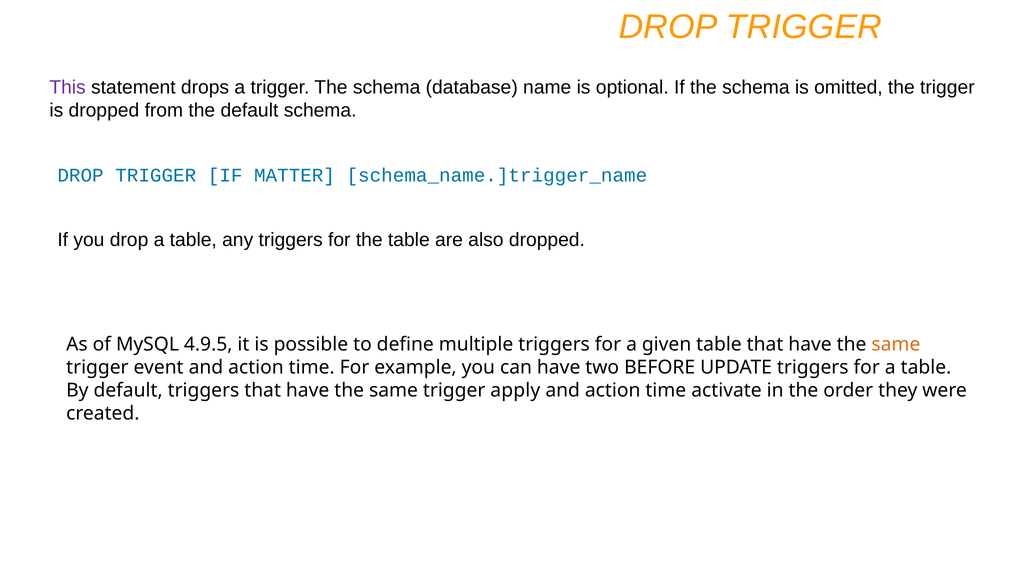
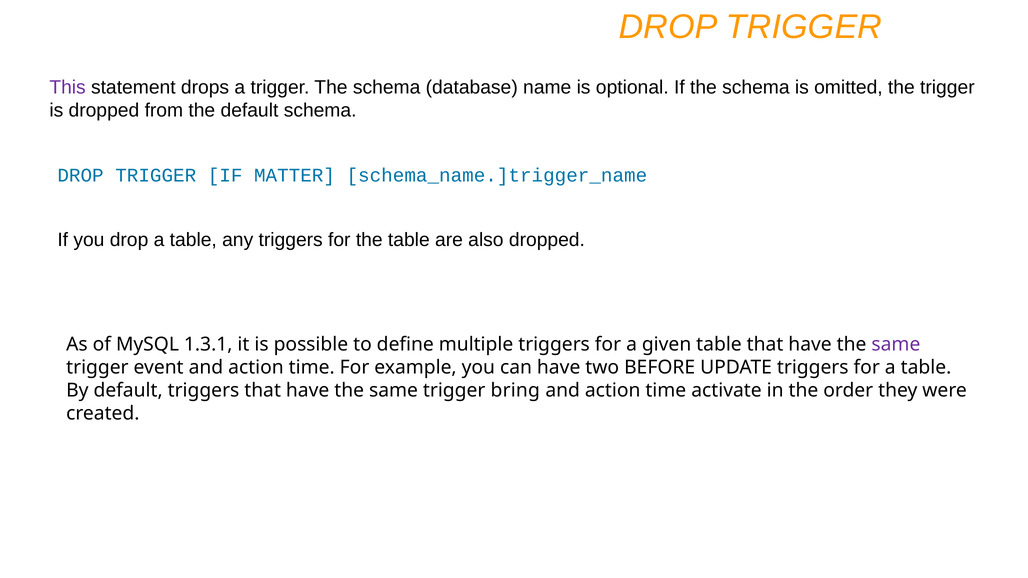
4.9.5: 4.9.5 -> 1.3.1 (208, 344)
same colour: orange -> purple (896, 344)
apply: apply -> bring (515, 391)
